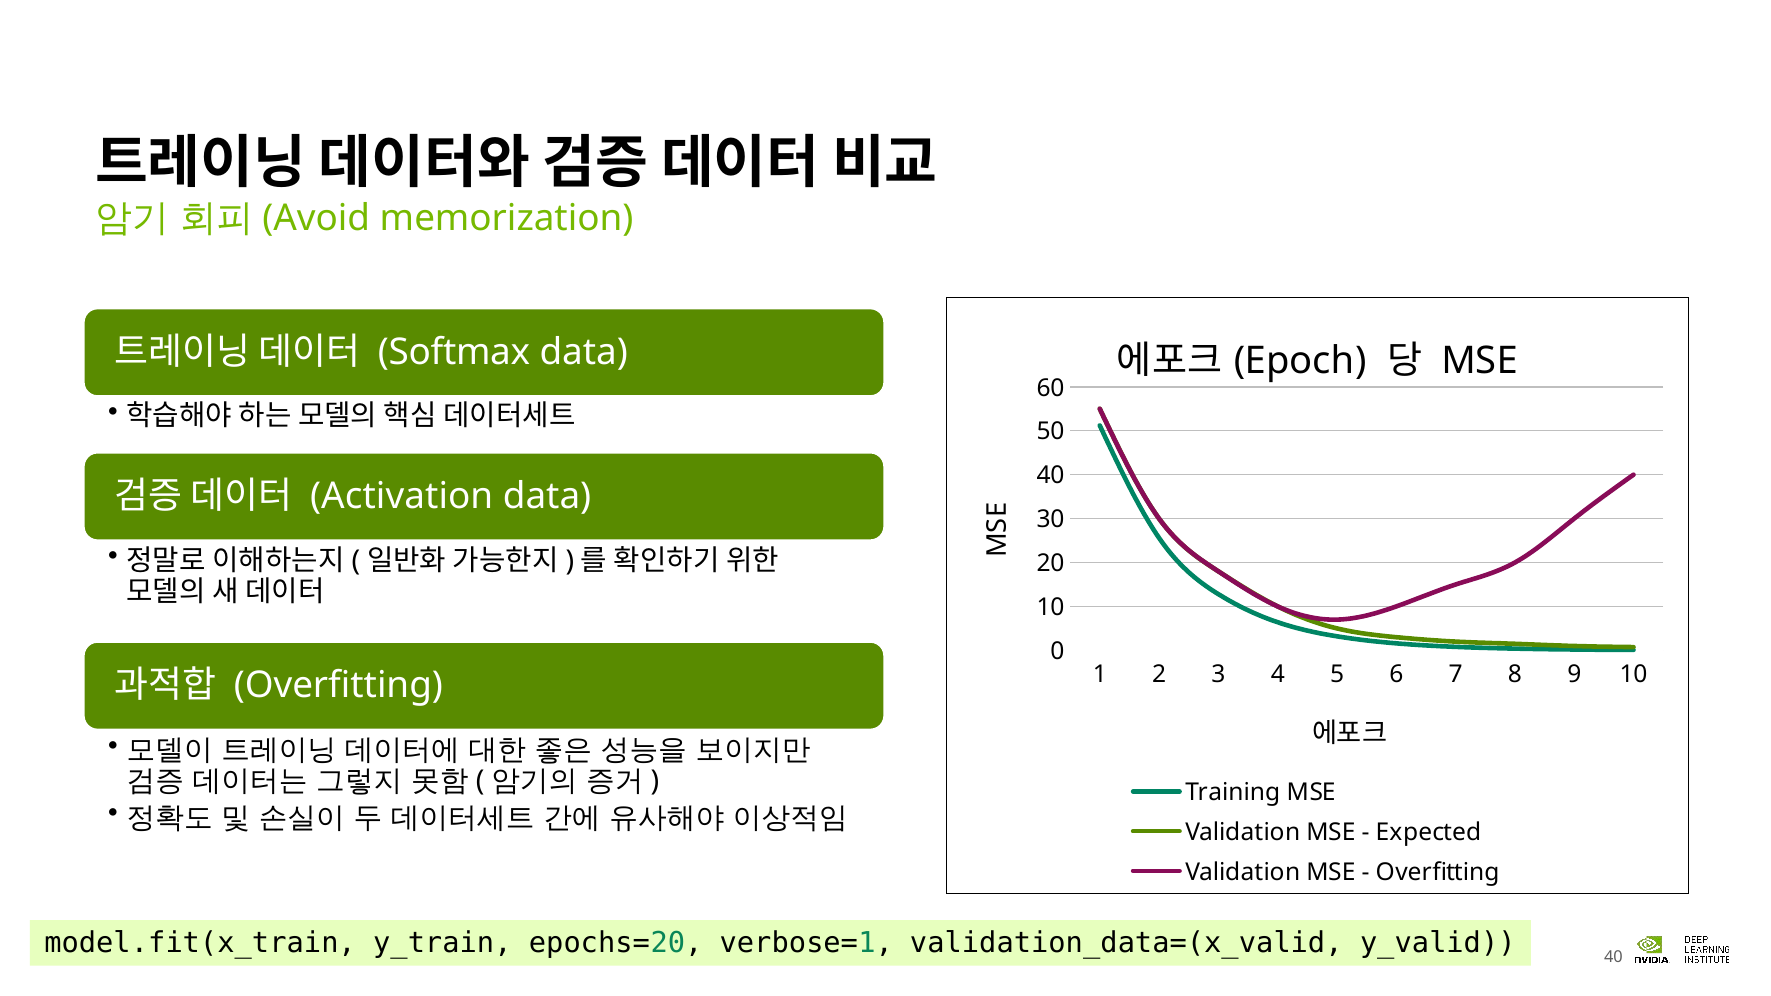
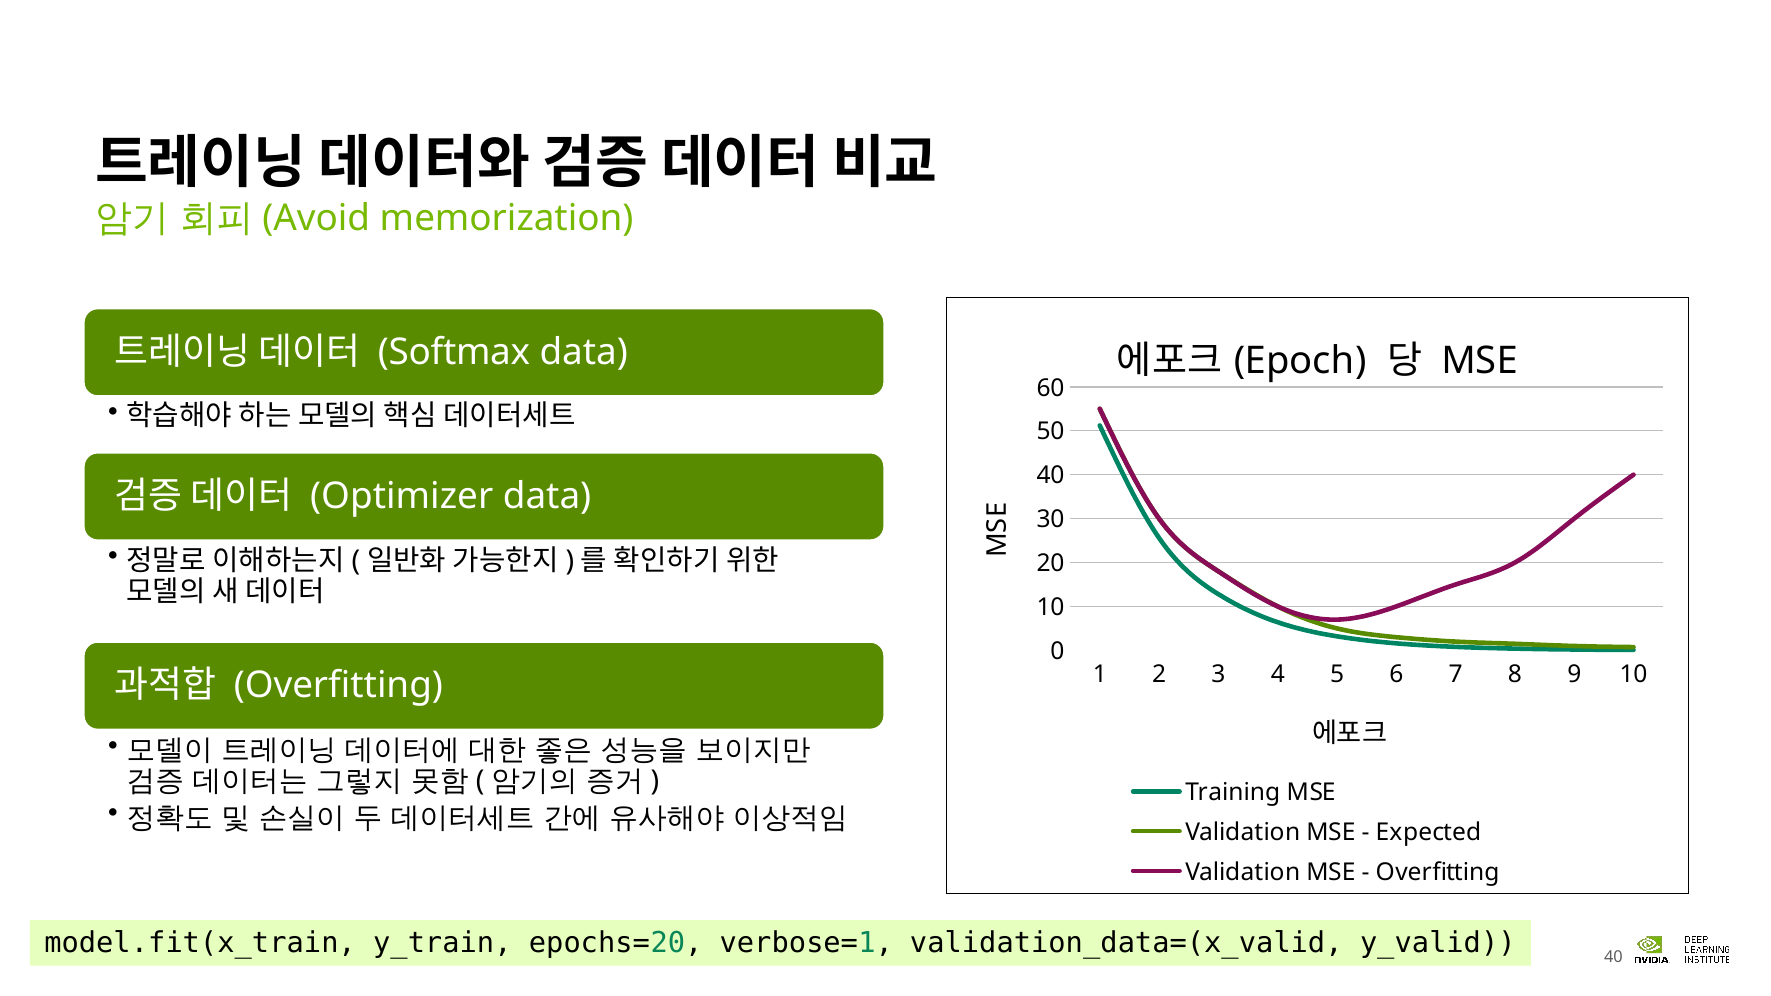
Activation: Activation -> Optimizer (402, 496)
